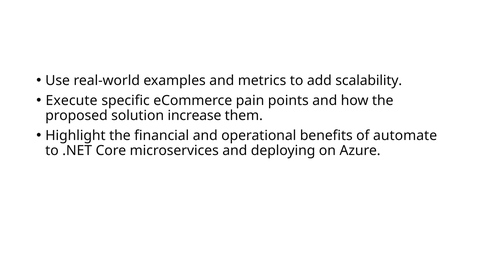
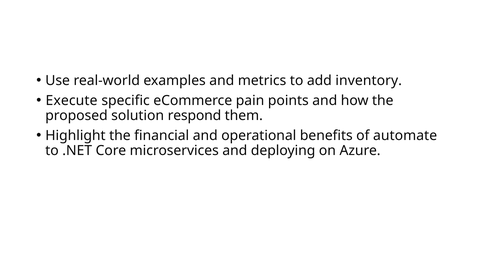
scalability: scalability -> inventory (369, 81)
increase: increase -> respond (194, 116)
